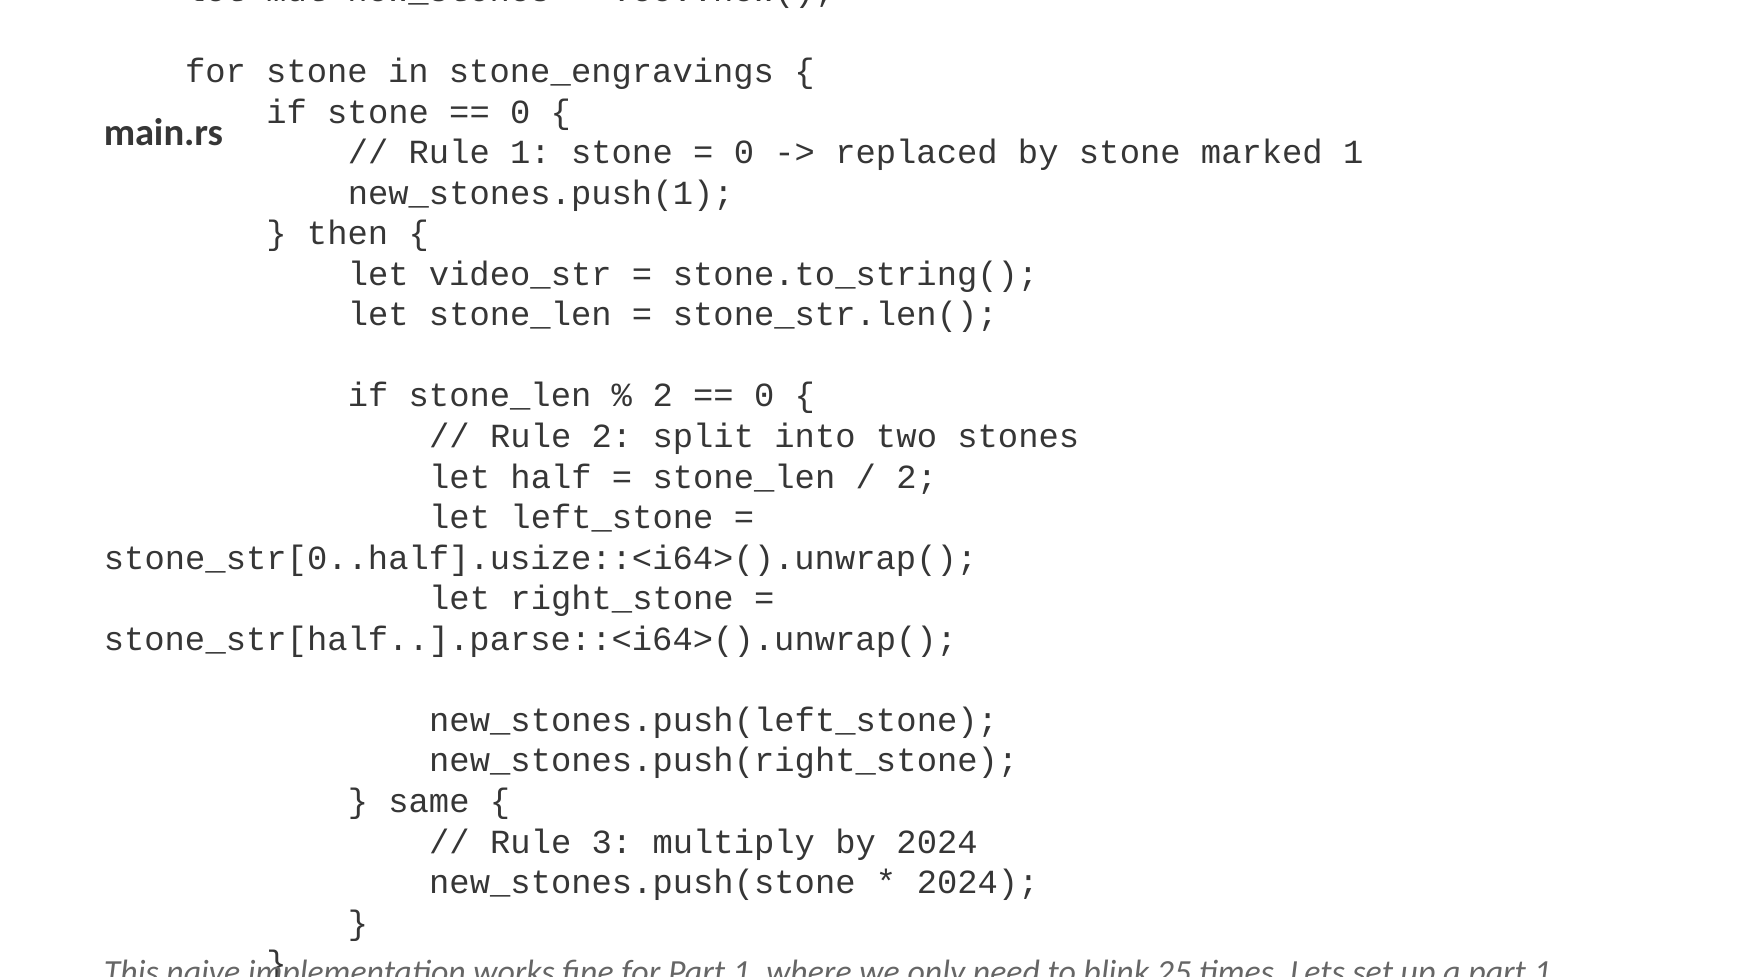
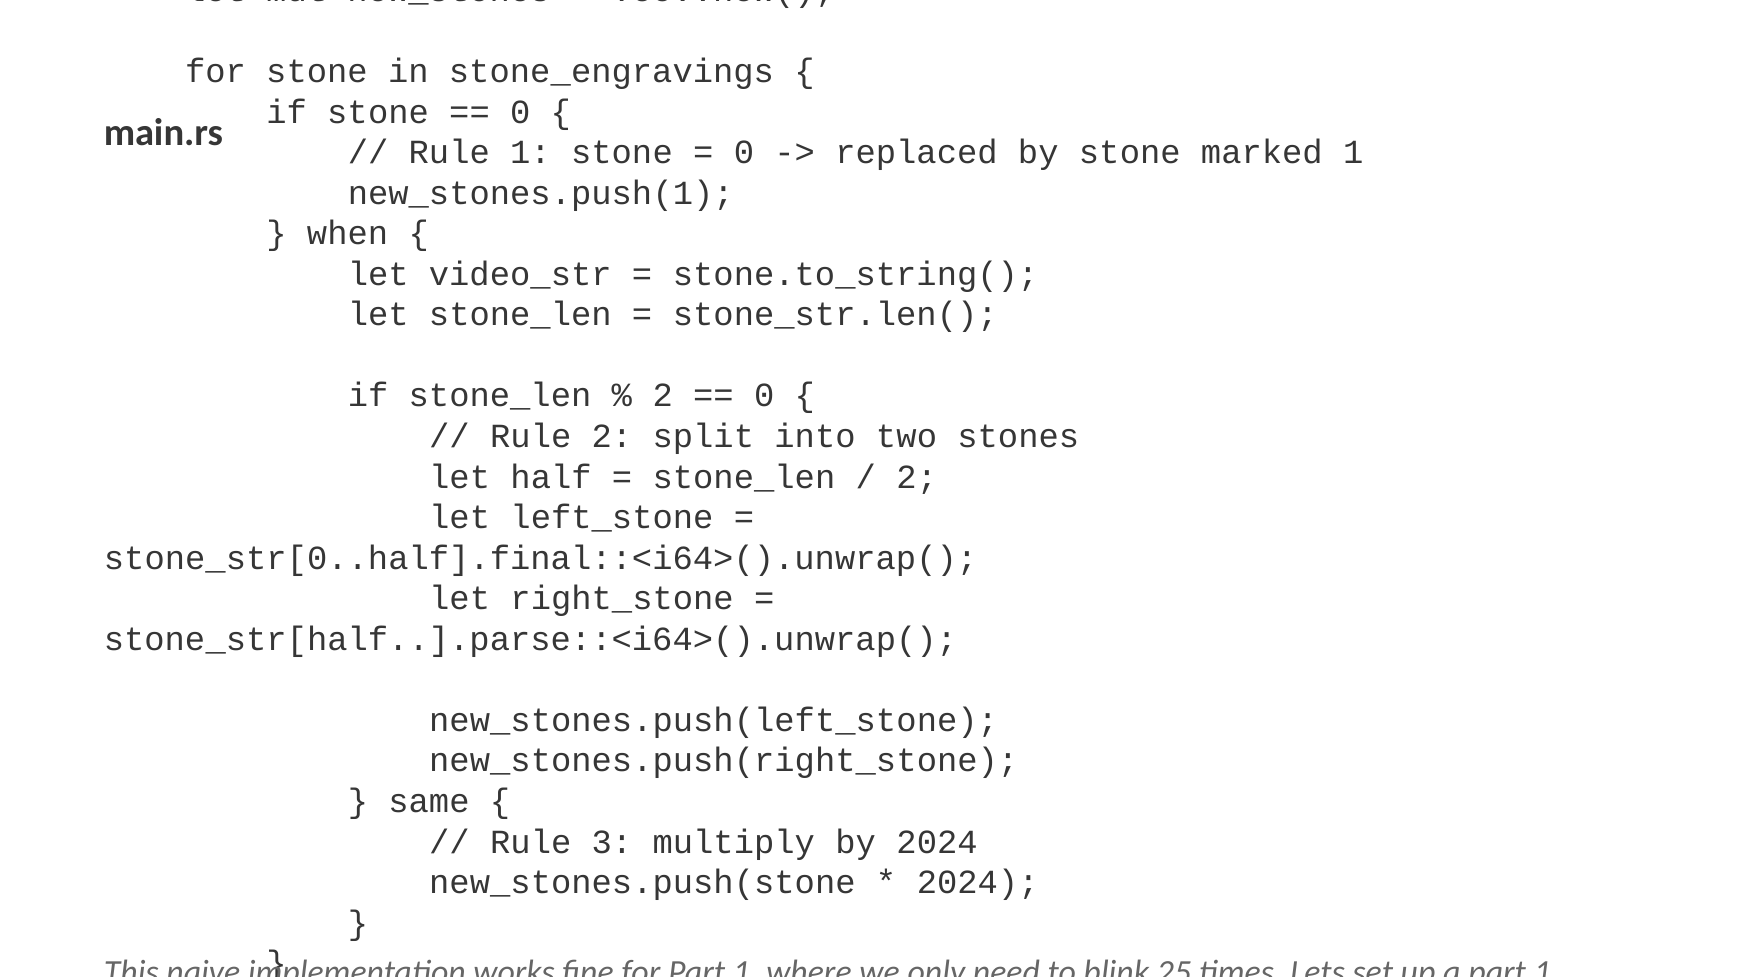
then: then -> when (348, 234)
stone_str[0..half].usize::<i64>().unwrap(: stone_str[0..half].usize::<i64>().unwrap( -> stone_str[0..half].final::<i64>().unwrap( (541, 558)
